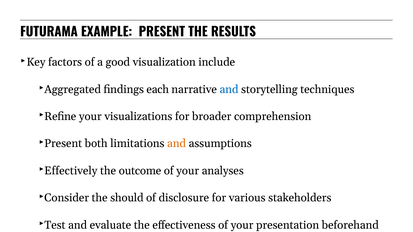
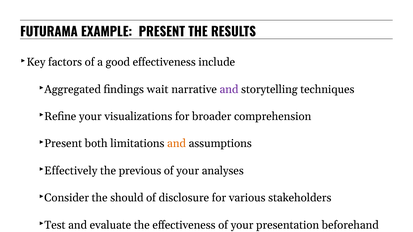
good visualization: visualization -> effectiveness (164, 62)
each: each -> wait (158, 89)
and colour: blue -> purple (229, 89)
outcome: outcome -> previous (140, 171)
